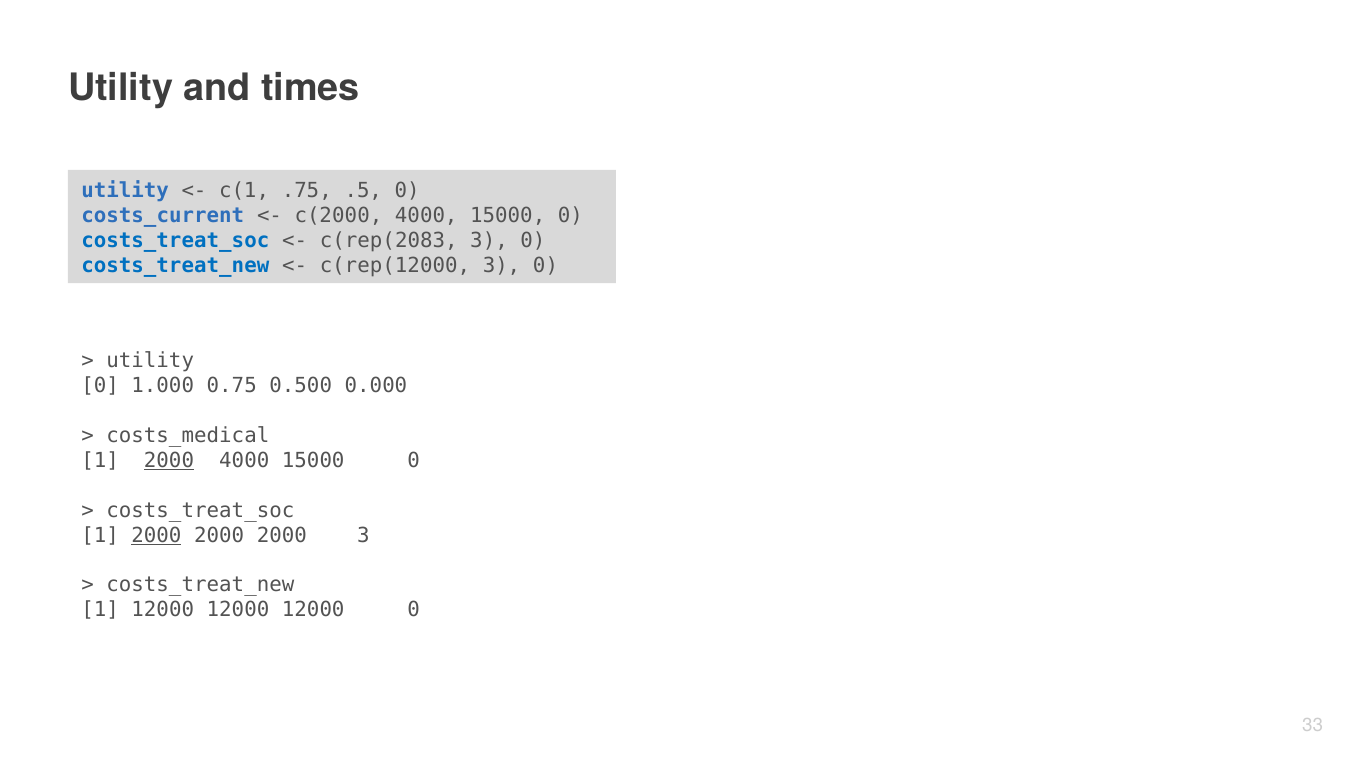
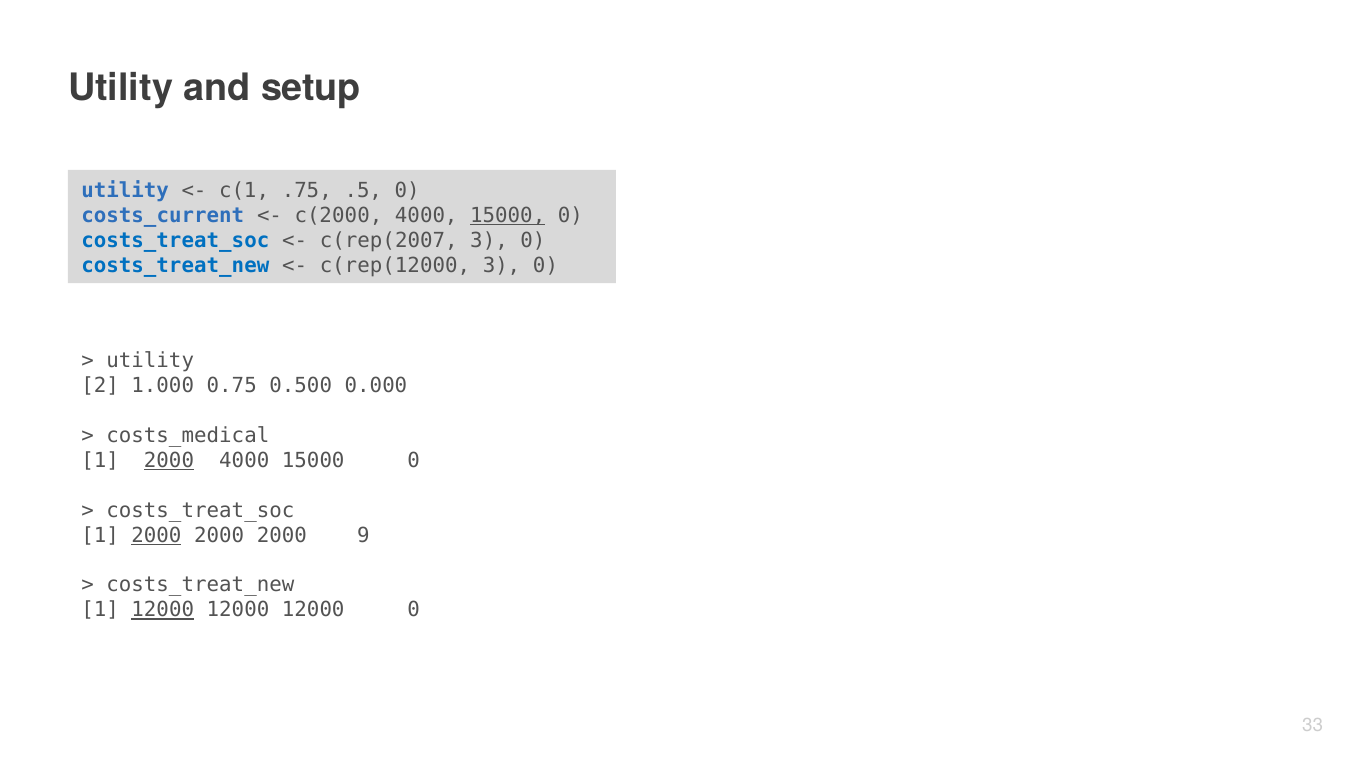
times: times -> setup (311, 88)
15000 underline: none -> present (508, 216)
c(rep(2083: c(rep(2083 -> c(rep(2007 (389, 240)
0: 0 -> 2 (100, 386)
2000 3: 3 -> 9 (363, 535)
12000 underline: none -> present (163, 610)
